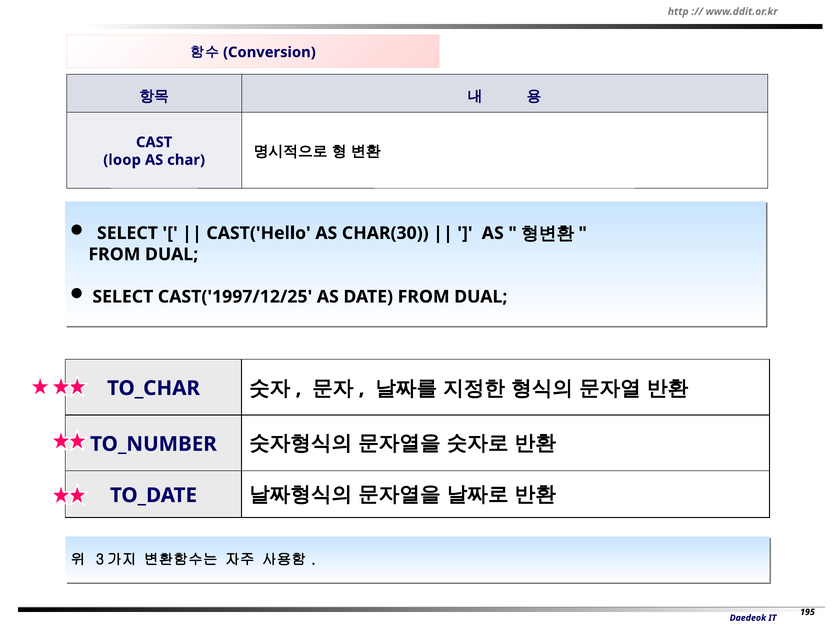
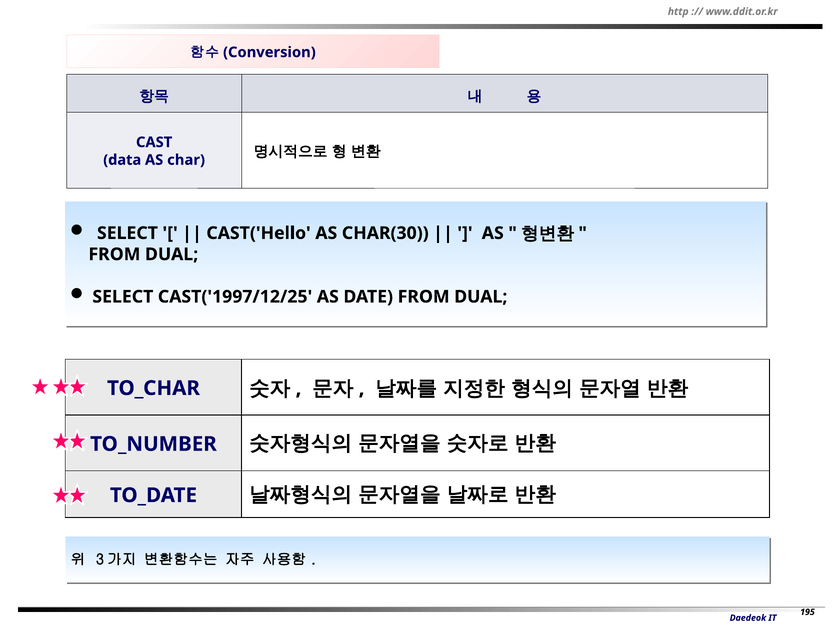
loop: loop -> data (122, 160)
